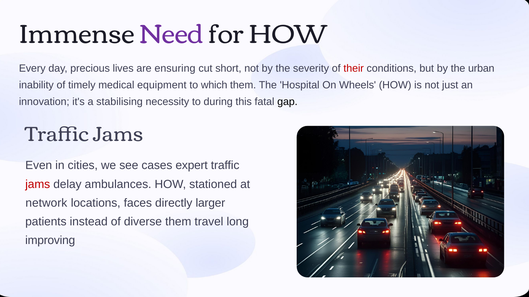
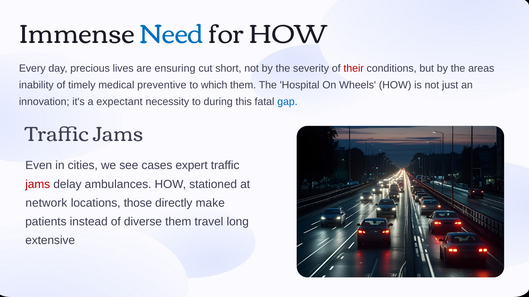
Need colour: purple -> blue (171, 34)
urban: urban -> areas (481, 68)
equipment: equipment -> preventive (162, 85)
stabilising: stabilising -> expectant (119, 102)
gap colour: black -> blue (287, 102)
faces: faces -> those (138, 203)
larger: larger -> make (210, 203)
improving: improving -> extensive (50, 241)
